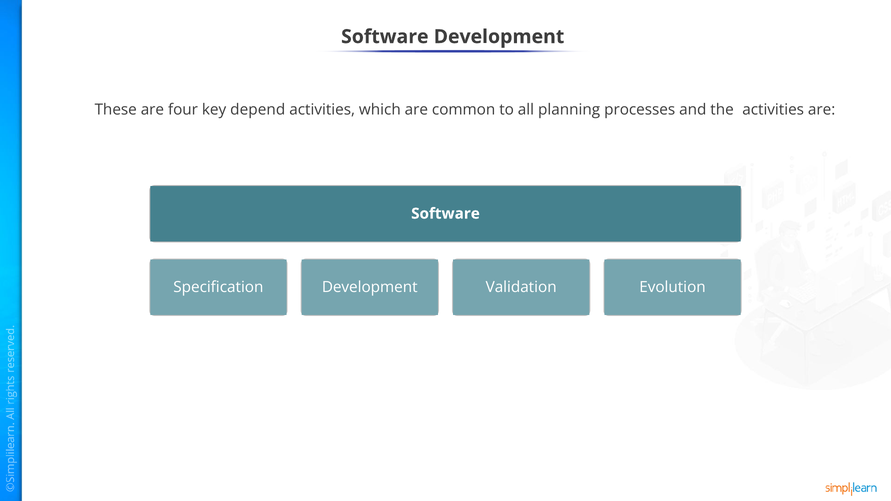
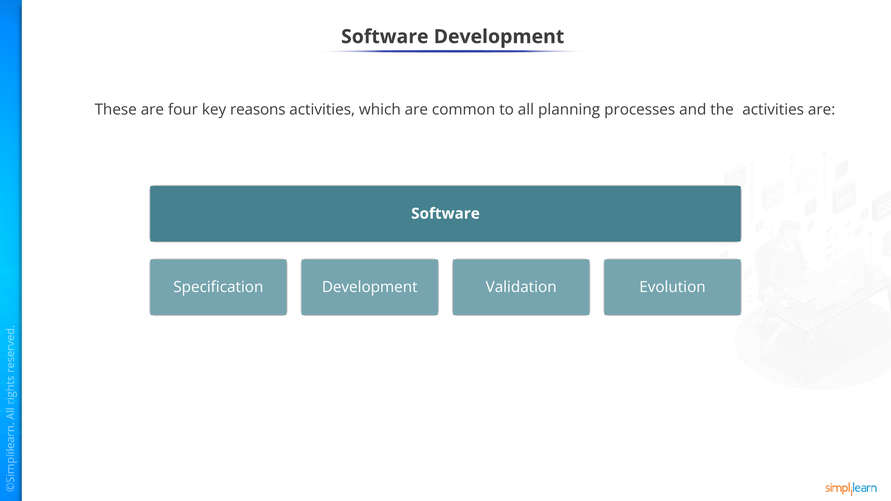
depend: depend -> reasons (258, 110)
